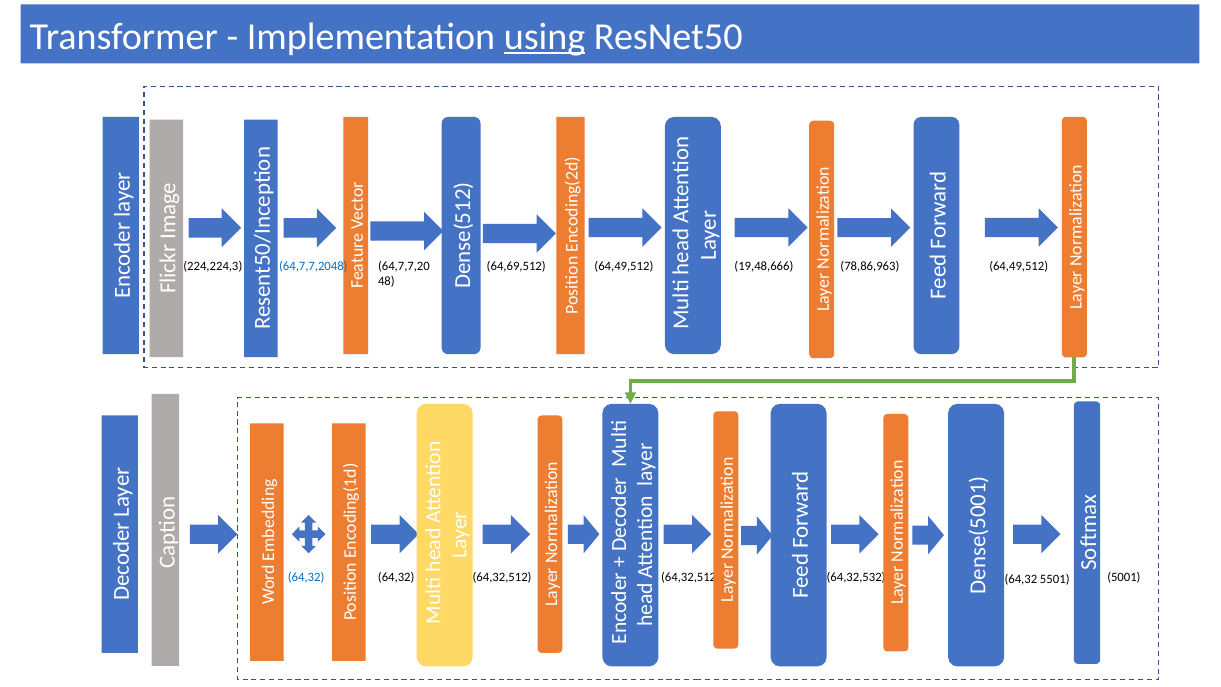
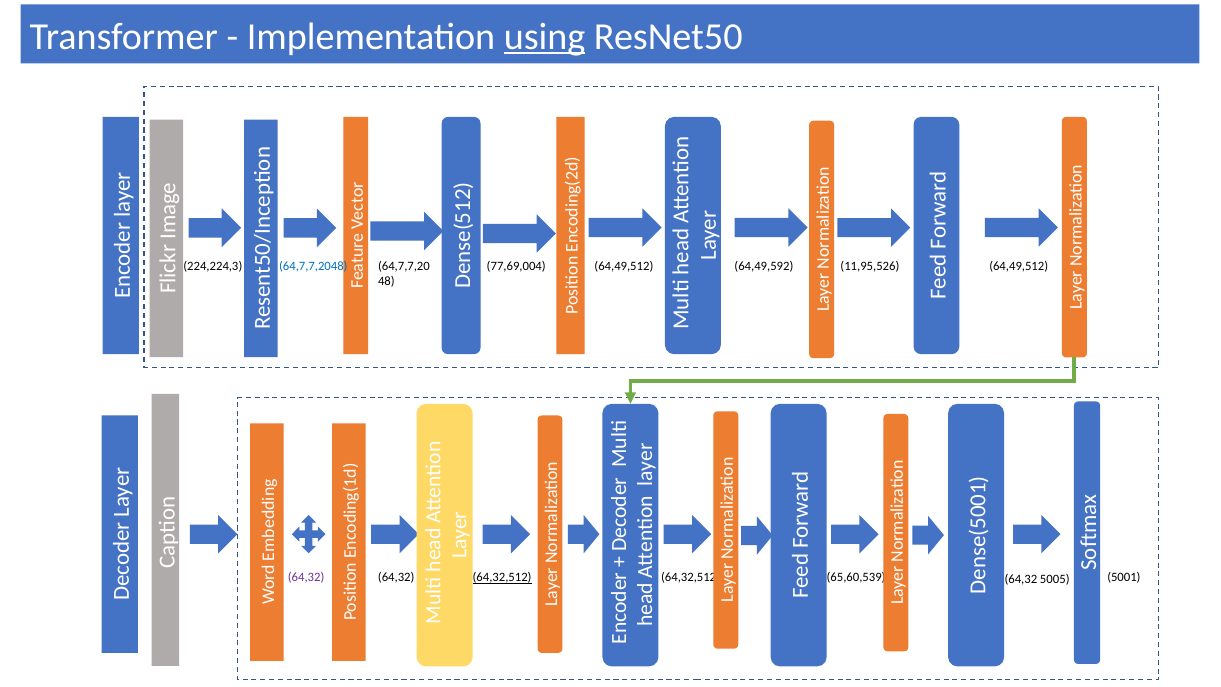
64,69,512: 64,69,512 -> 77,69,004 (516, 266)
19,48,666: 19,48,666 -> 64,49,592 (764, 266)
78,86,963: 78,86,963 -> 11,95,526 (870, 266)
64,32 colour: blue -> purple (306, 578)
64,32,512 underline: none -> present (502, 578)
64,32,532: 64,32,532 -> 65,60,539 (856, 578)
5501: 5501 -> 5005 (1055, 579)
